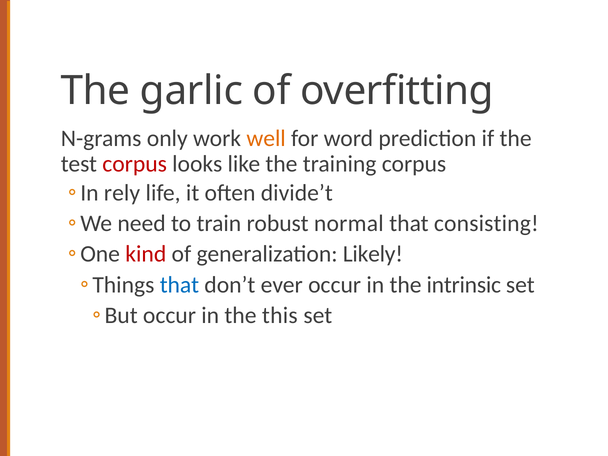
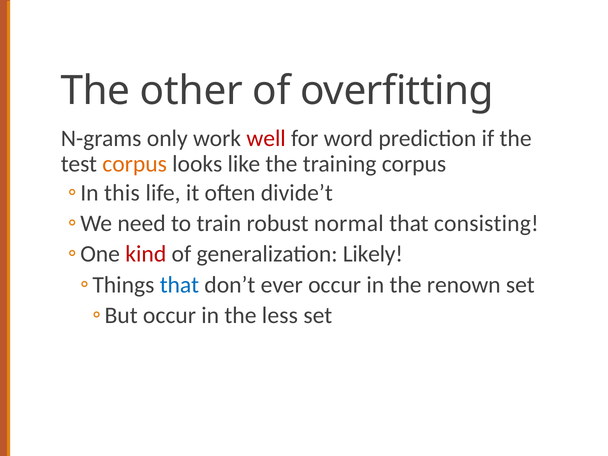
garlic: garlic -> other (191, 91)
well colour: orange -> red (266, 138)
corpus colour: red -> orange (135, 164)
rely: rely -> this (122, 193)
intrinsic: intrinsic -> renown (464, 285)
this: this -> less (280, 315)
